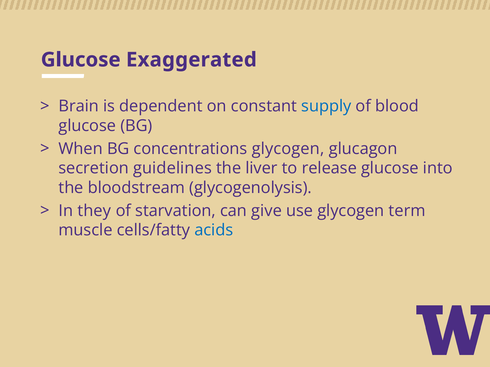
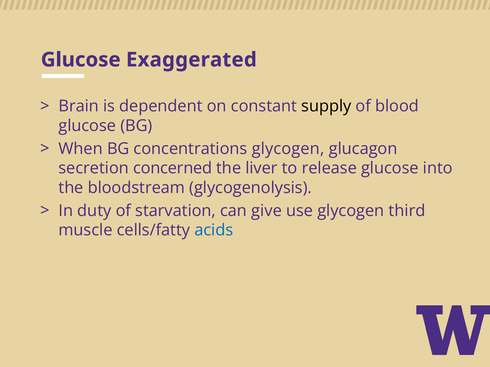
supply colour: blue -> black (326, 106)
guidelines: guidelines -> concerned (173, 168)
they: they -> duty (94, 211)
term: term -> third (407, 211)
